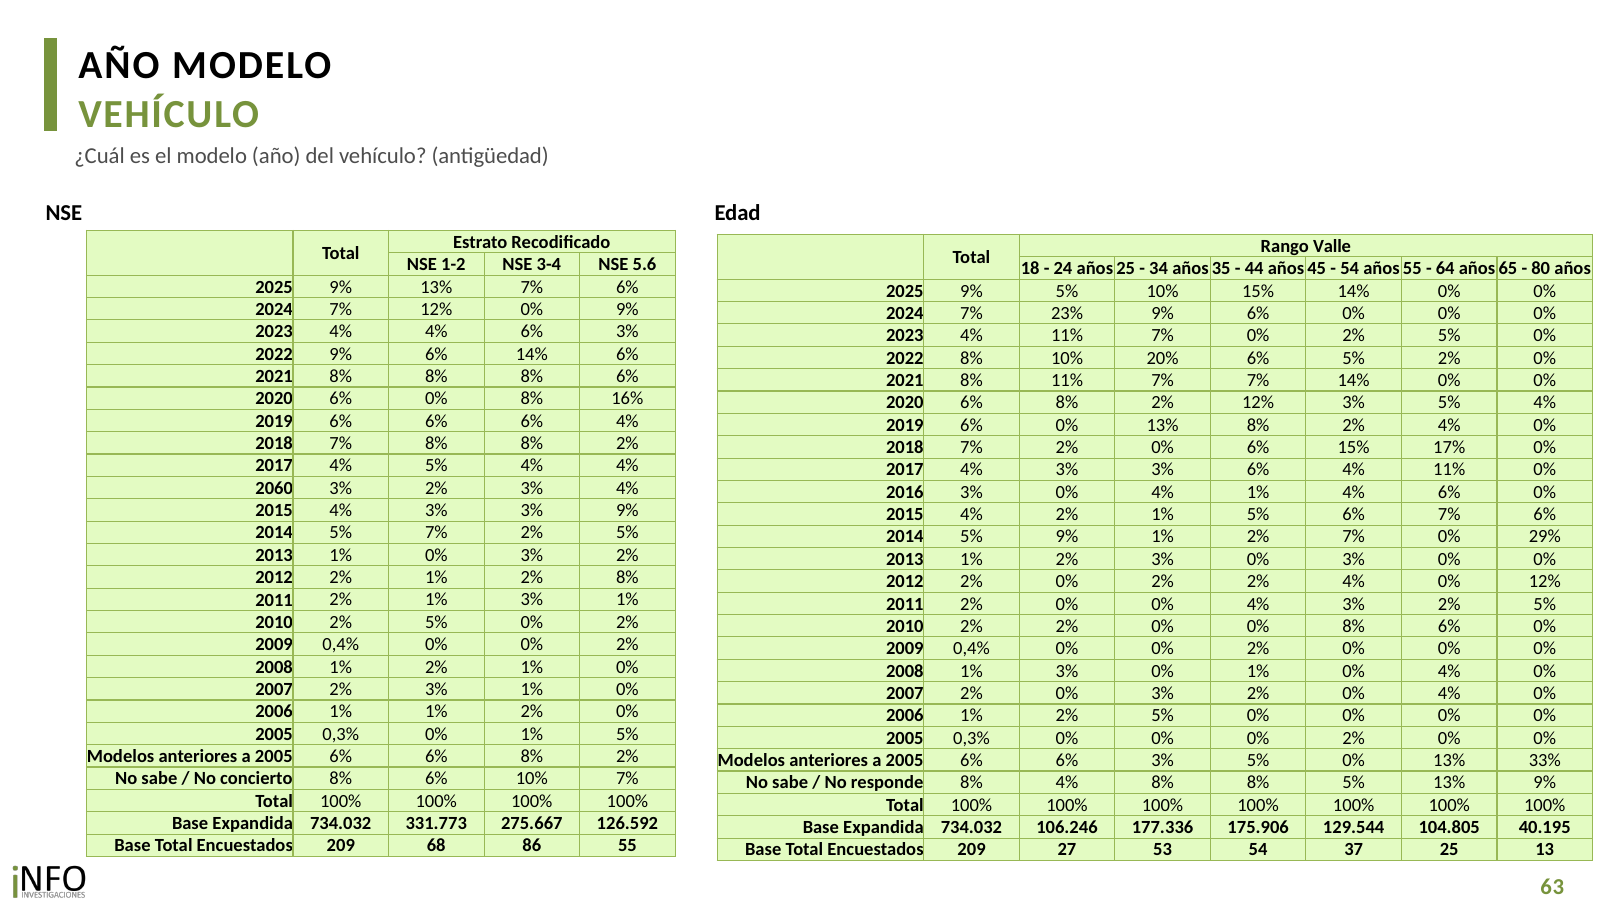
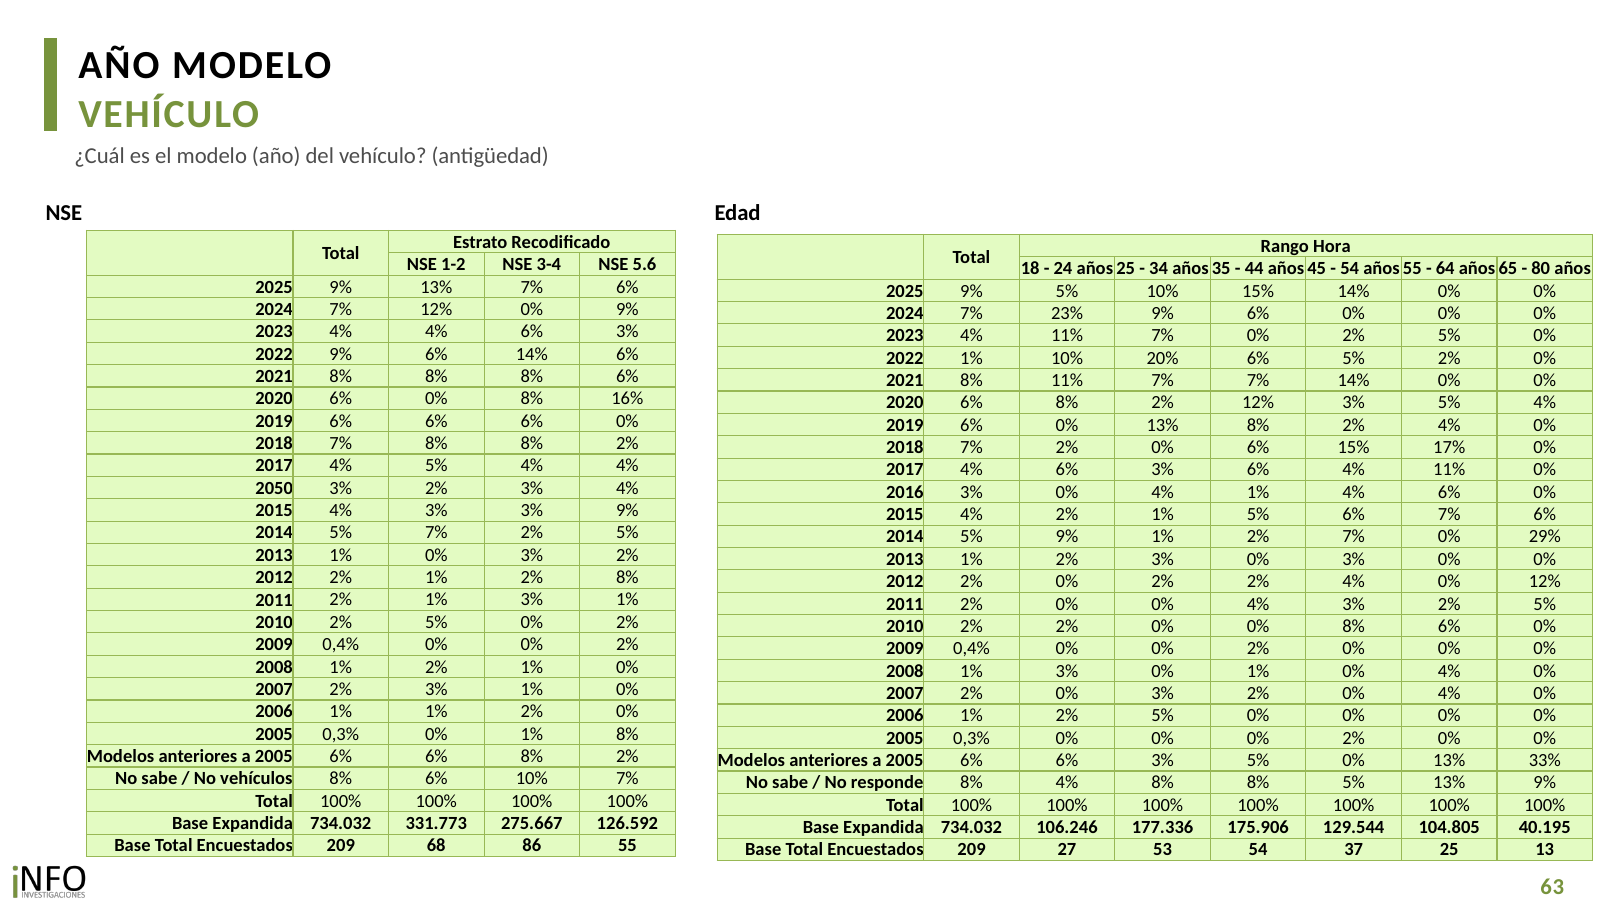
Valle: Valle -> Hora (1332, 246)
2022 8%: 8% -> 1% (971, 358)
6% 6% 4%: 4% -> 0% (627, 421)
2017 4% 3%: 3% -> 6% (1067, 470)
2060: 2060 -> 2050 (274, 488)
0% 1% 5%: 5% -> 8% (627, 734)
concierto: concierto -> vehículos (256, 779)
